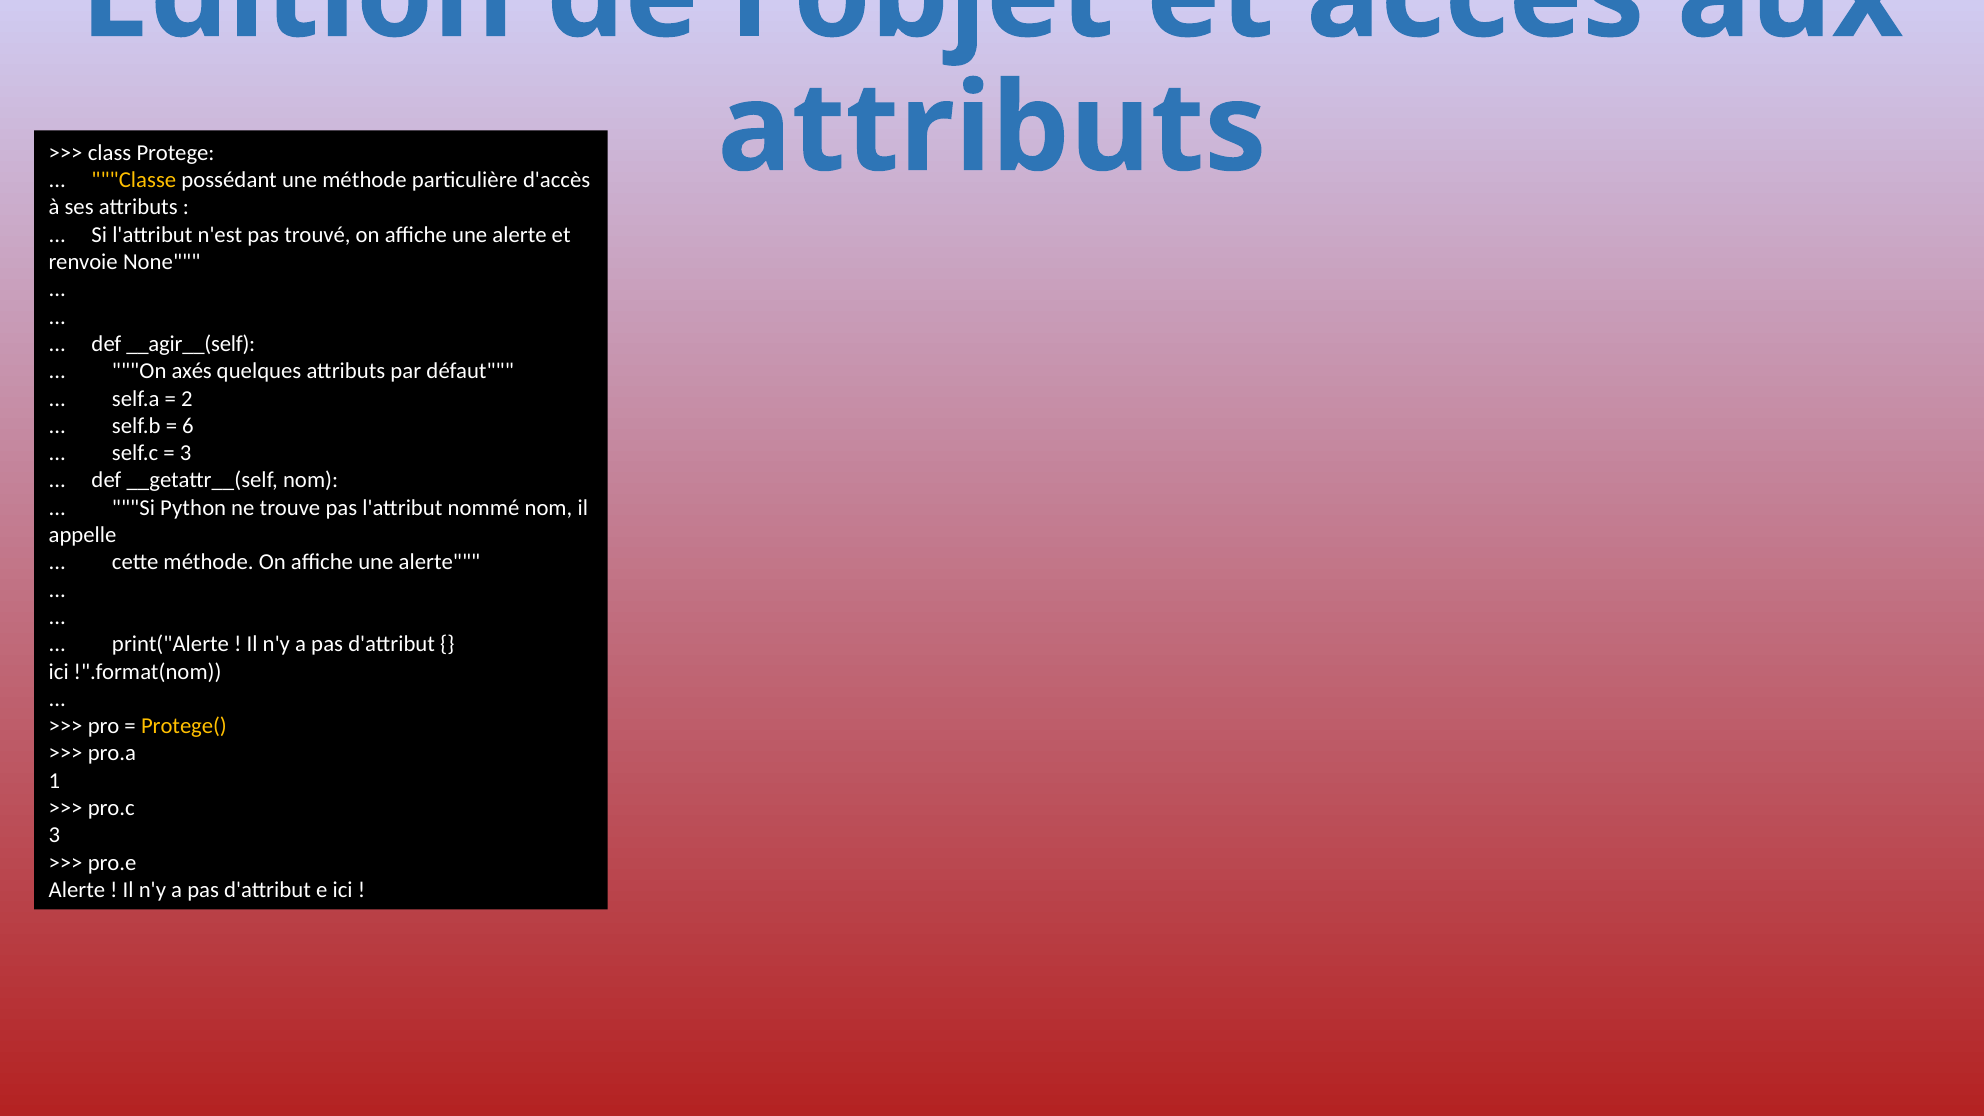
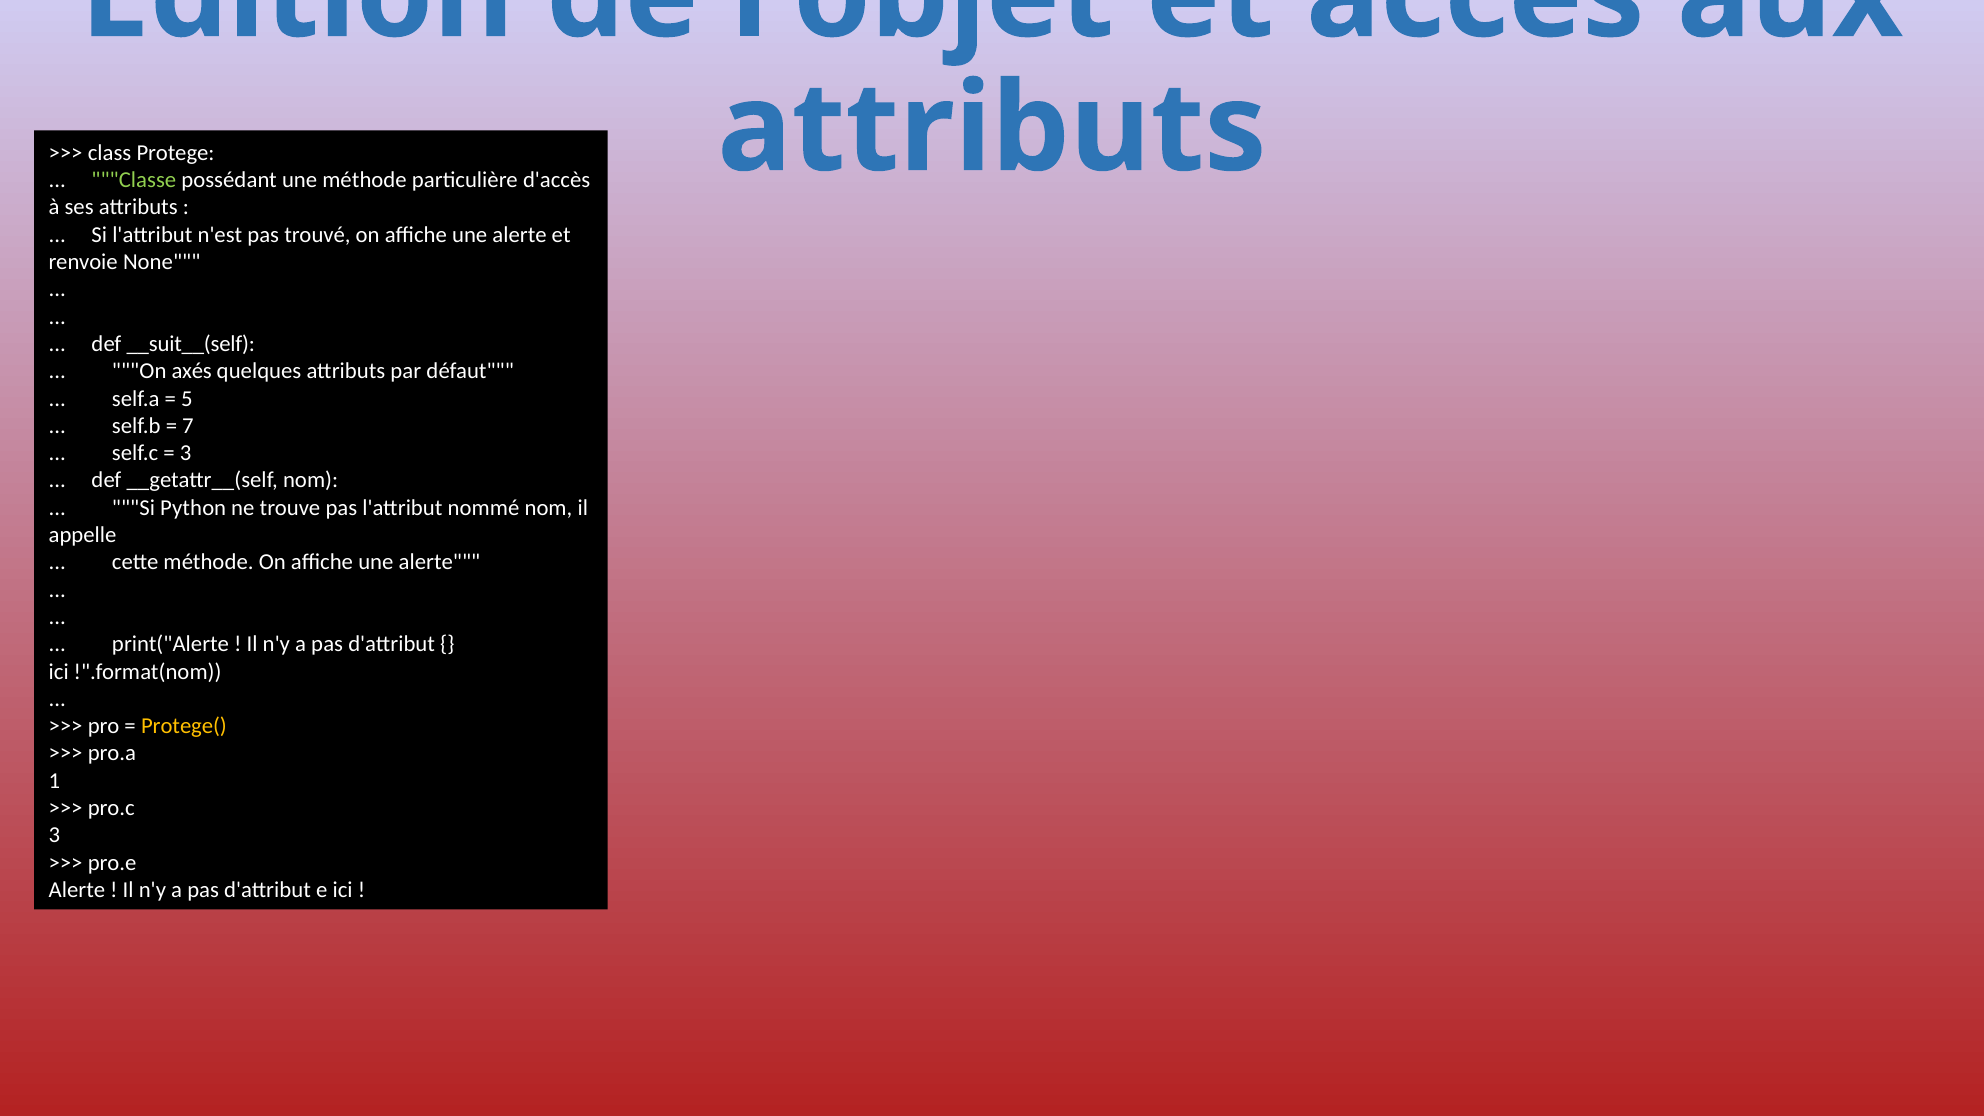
Classe colour: yellow -> light green (134, 180)
__agir__(self: __agir__(self -> __suit__(self (191, 344)
2: 2 -> 5 (187, 399)
6: 6 -> 7 (188, 426)
